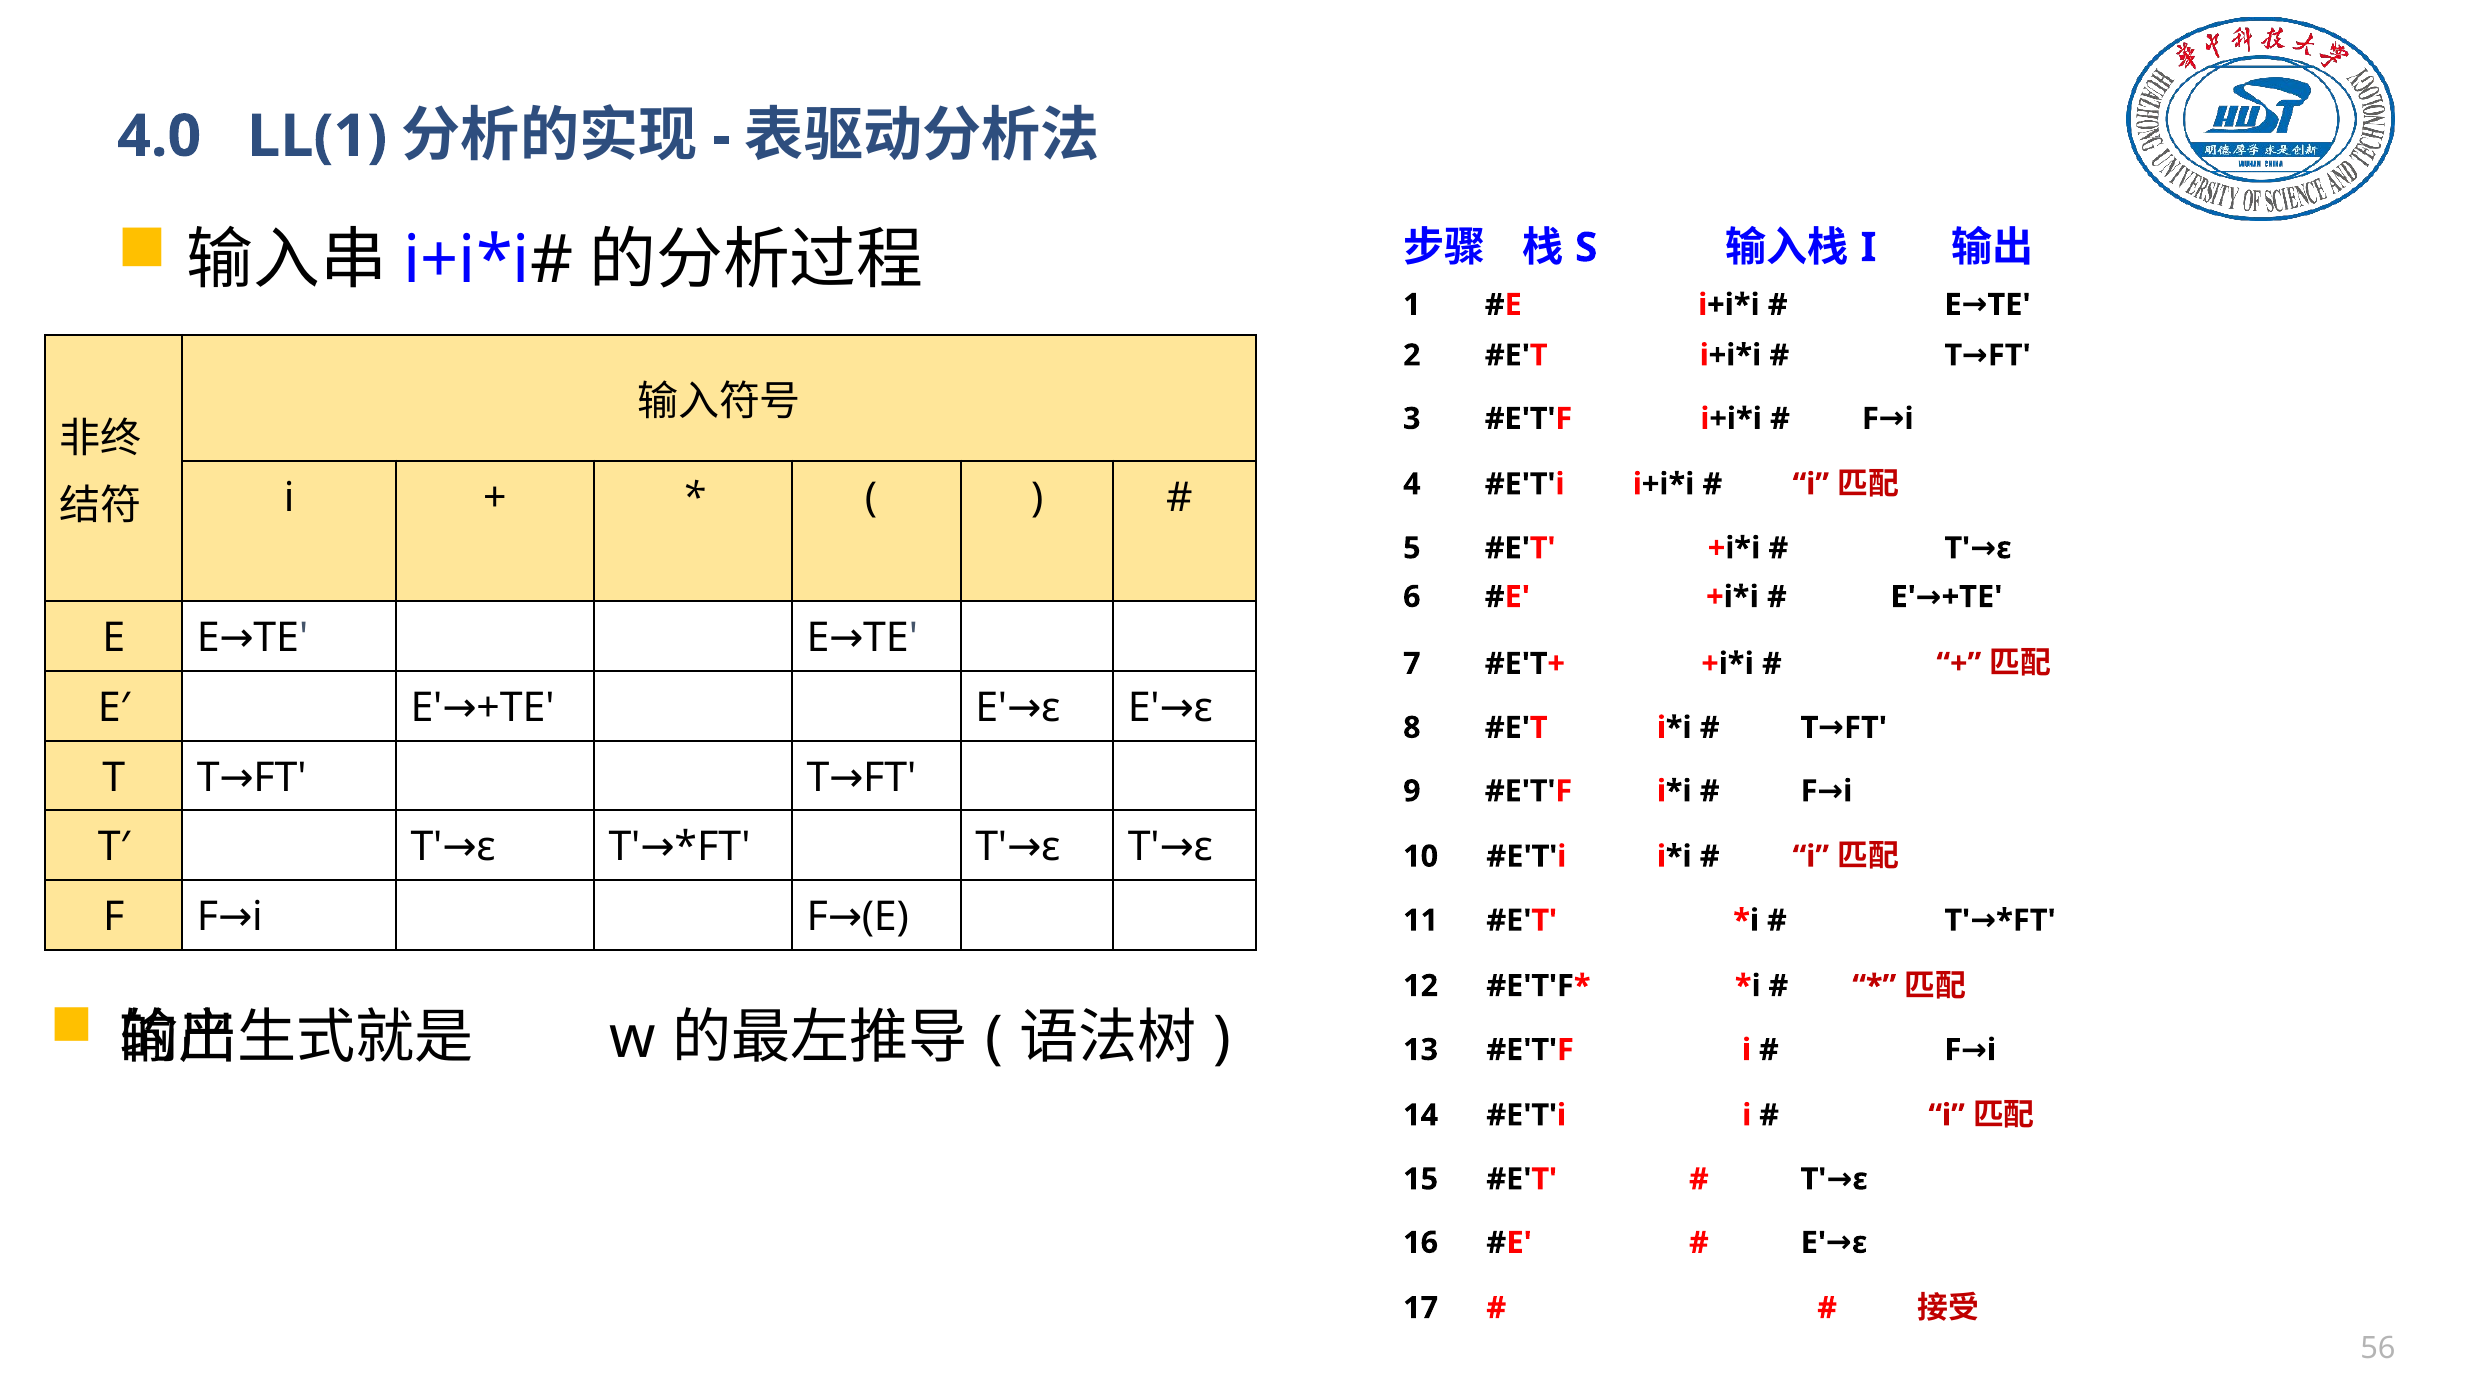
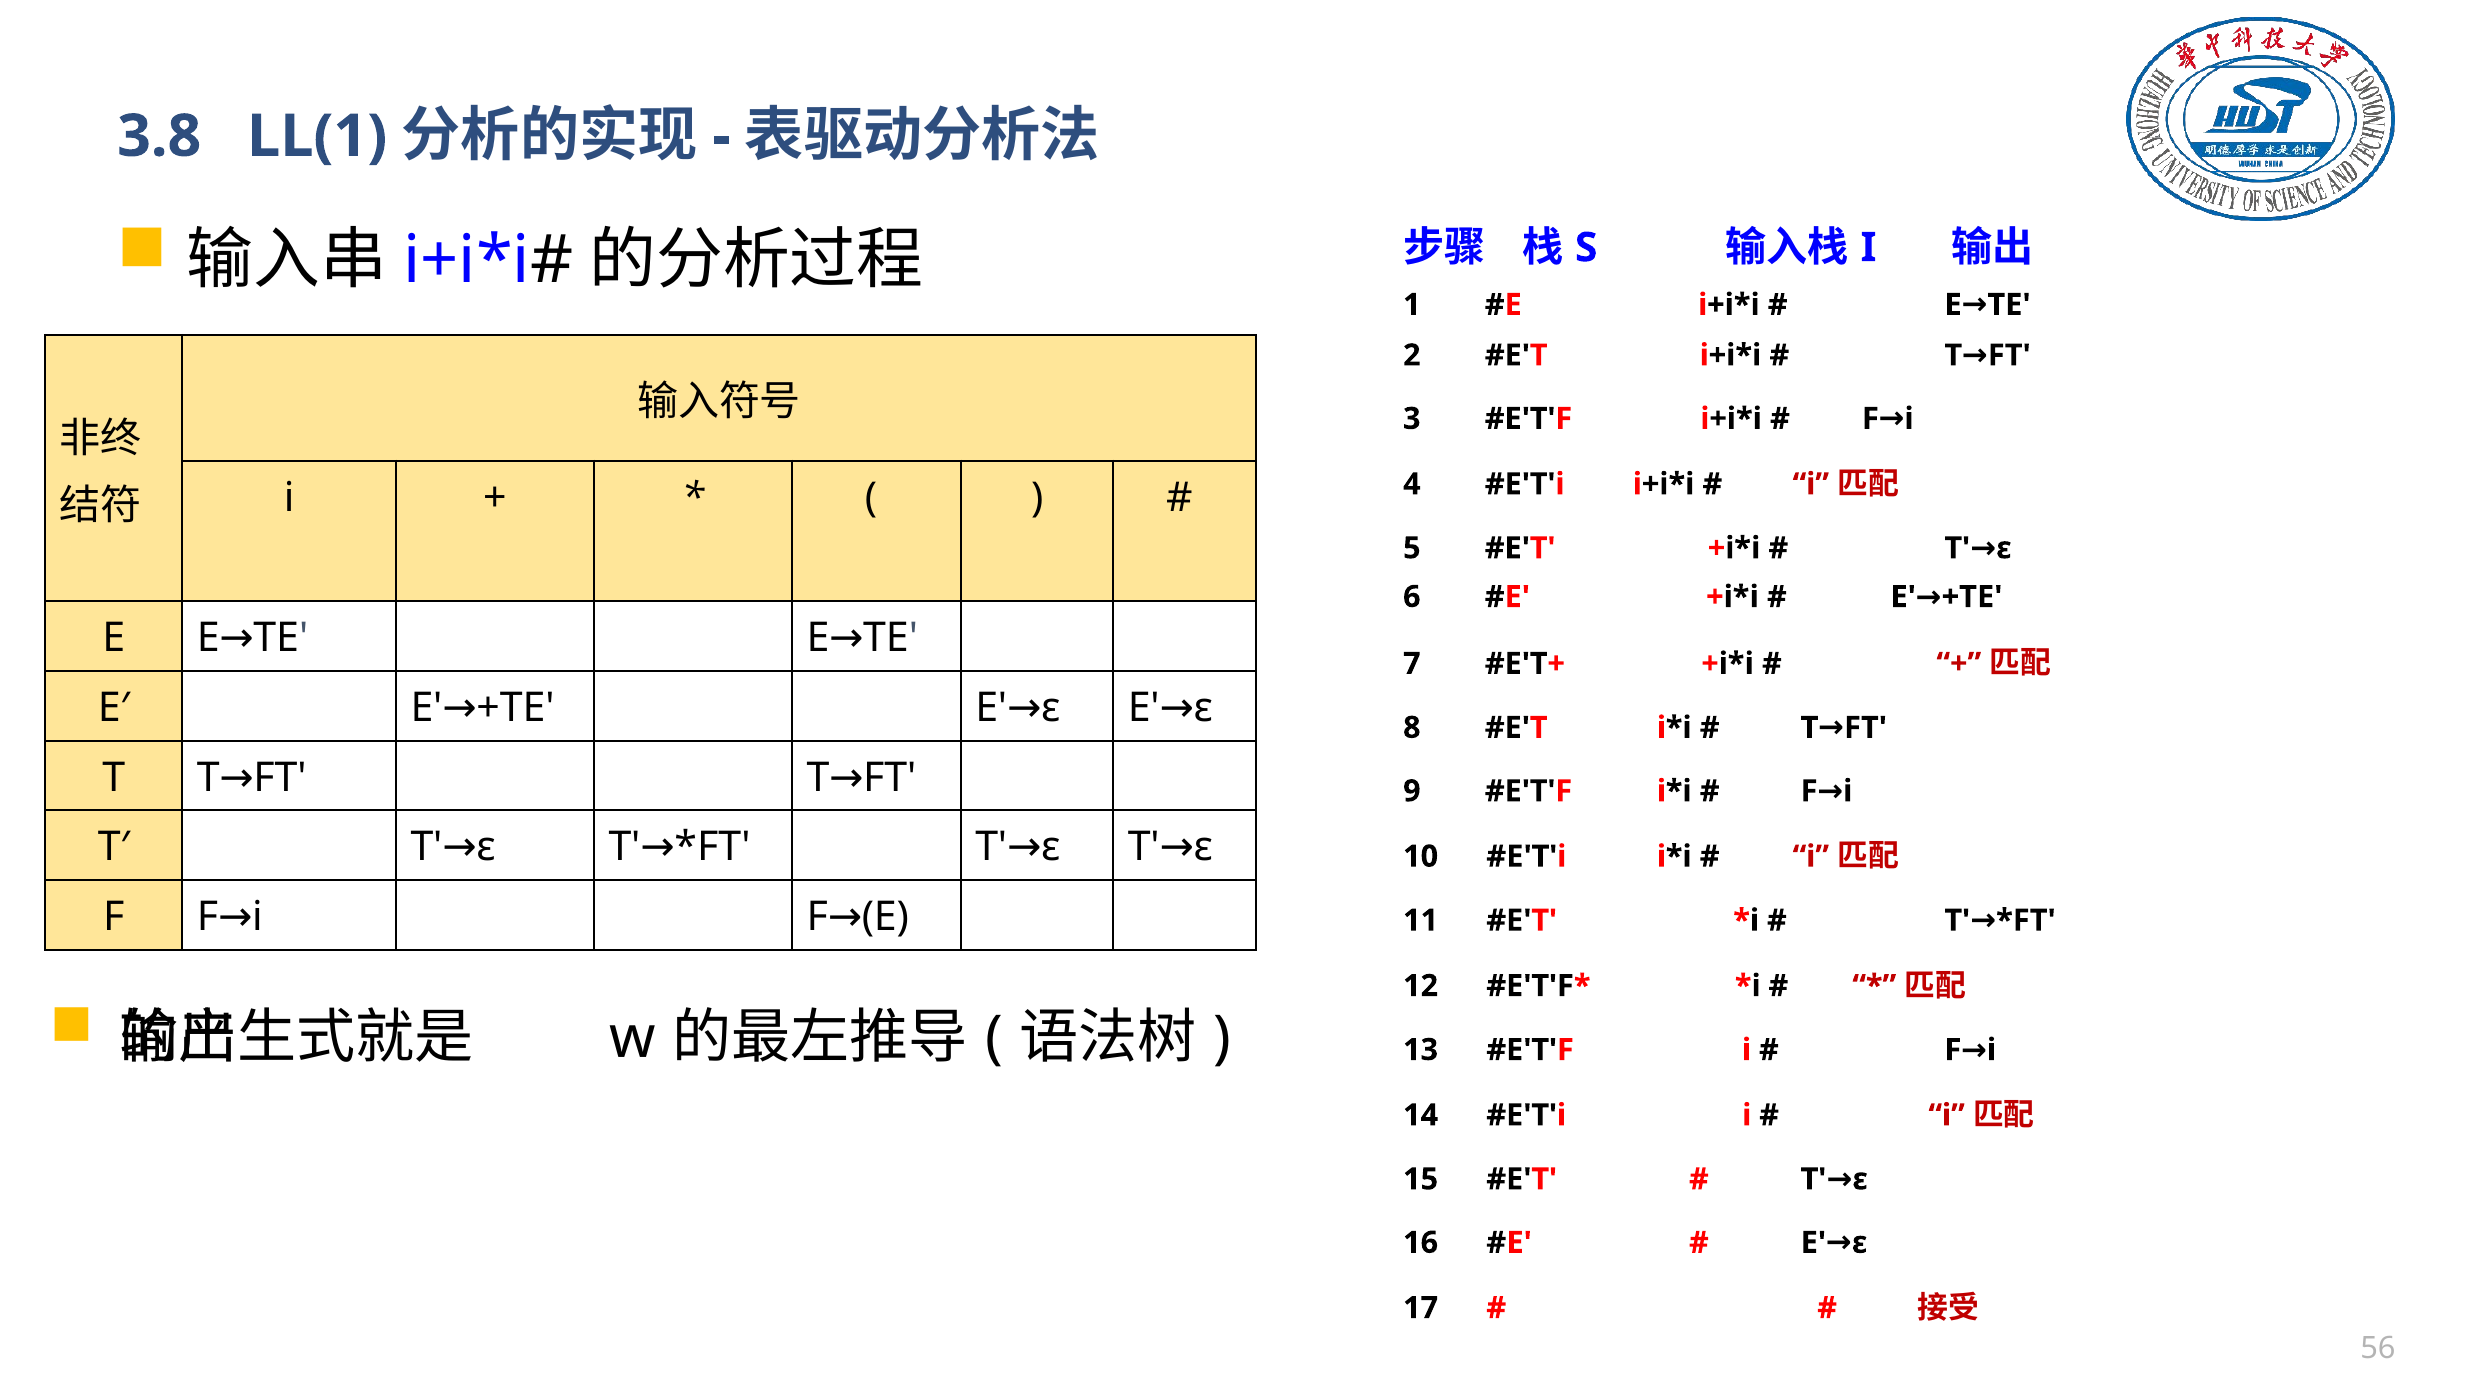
4.0: 4.0 -> 3.8 (159, 136)
